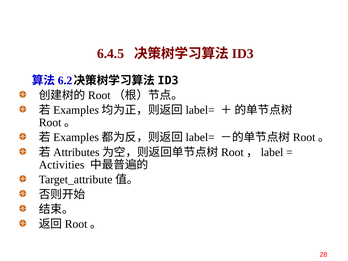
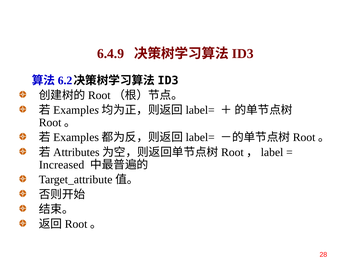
6.4.5: 6.4.5 -> 6.4.9 (111, 54)
Activities: Activities -> Increased (62, 165)
